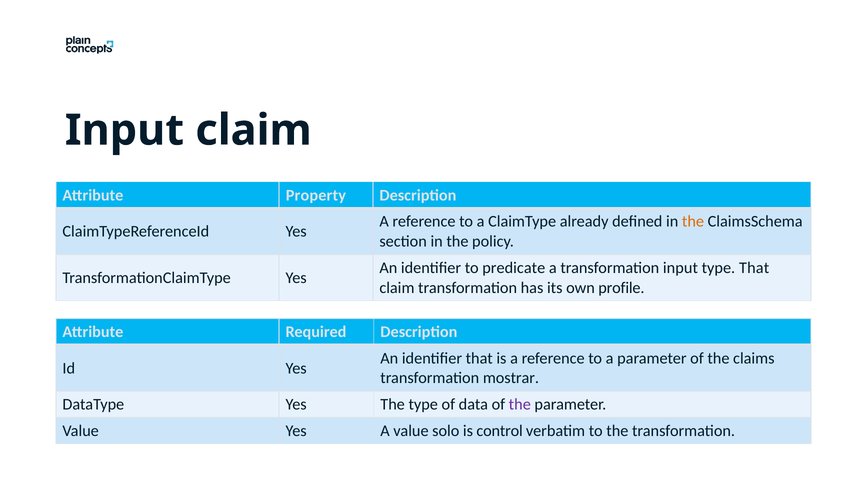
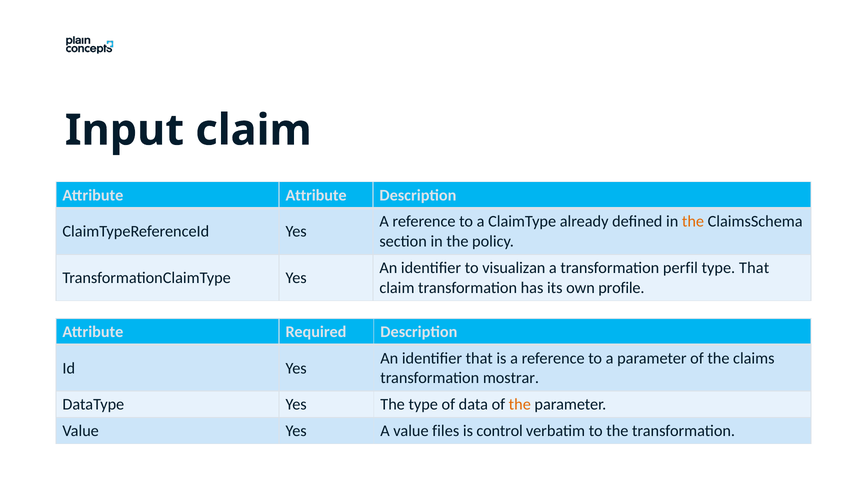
Attribute Property: Property -> Attribute (316, 195)
predicate: predicate -> visualizan (514, 268)
transformation input: input -> perfil (680, 268)
the colour: purple -> orange (520, 404)
solo: solo -> files (446, 431)
